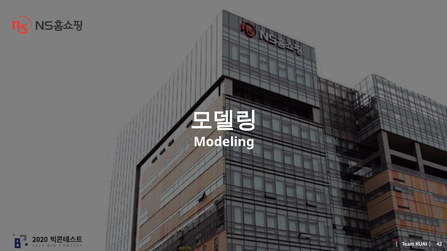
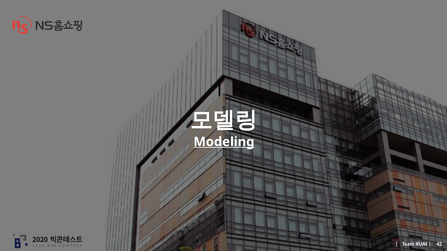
Modeling underline: none -> present (224, 142)
